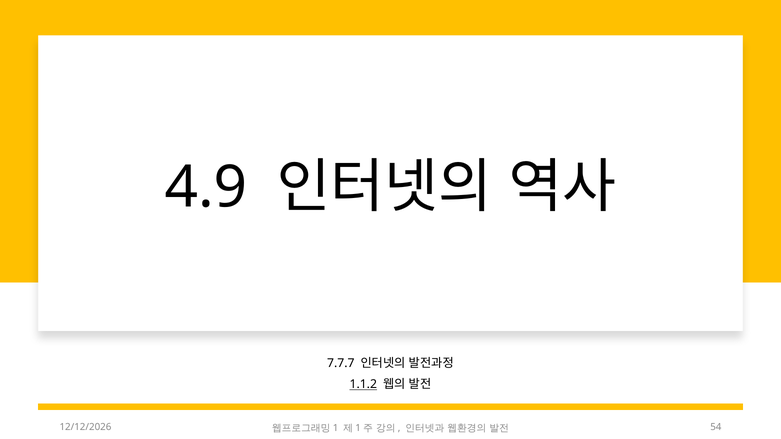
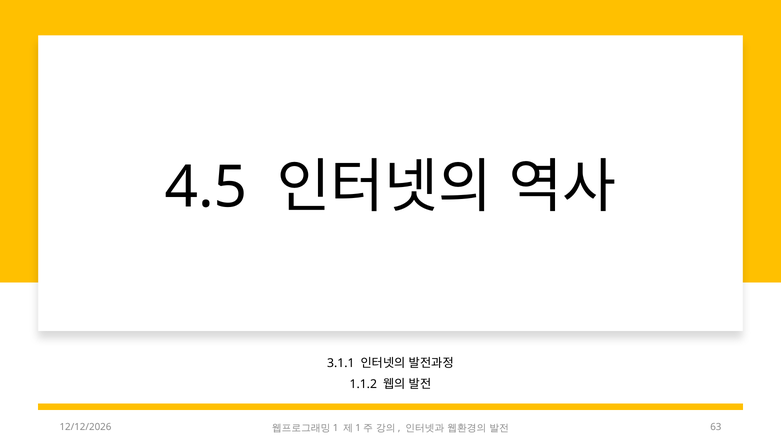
4.9: 4.9 -> 4.5 (206, 187)
7.7.7: 7.7.7 -> 3.1.1 (341, 363)
1.1.2 underline: present -> none (363, 385)
54: 54 -> 63 (716, 427)
